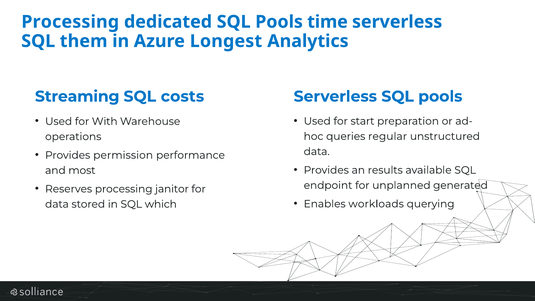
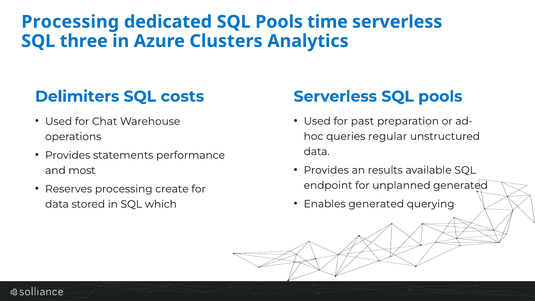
them: them -> three (84, 41)
Longest: Longest -> Clusters (226, 41)
Streaming: Streaming -> Delimiters (77, 96)
start: start -> past (362, 121)
With: With -> Chat (105, 121)
permission: permission -> statements (123, 155)
janitor: janitor -> create (172, 189)
Enables workloads: workloads -> generated (376, 204)
